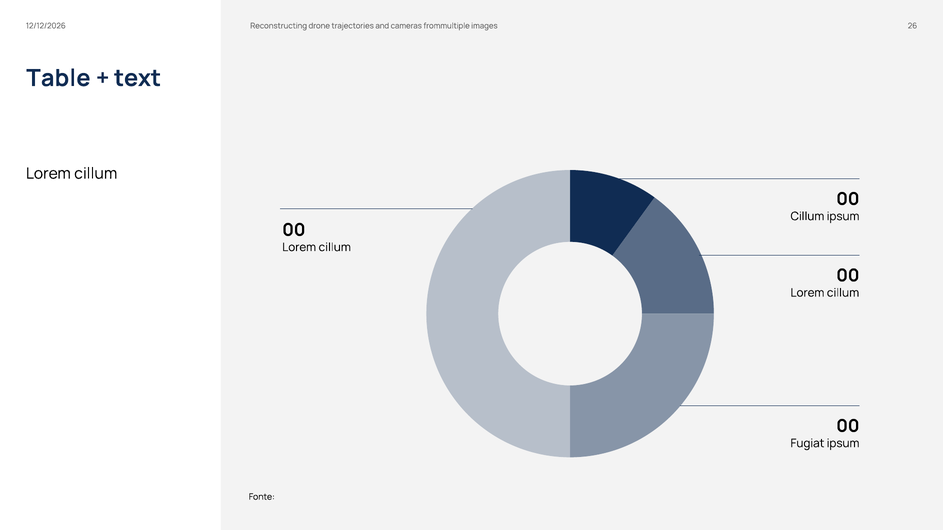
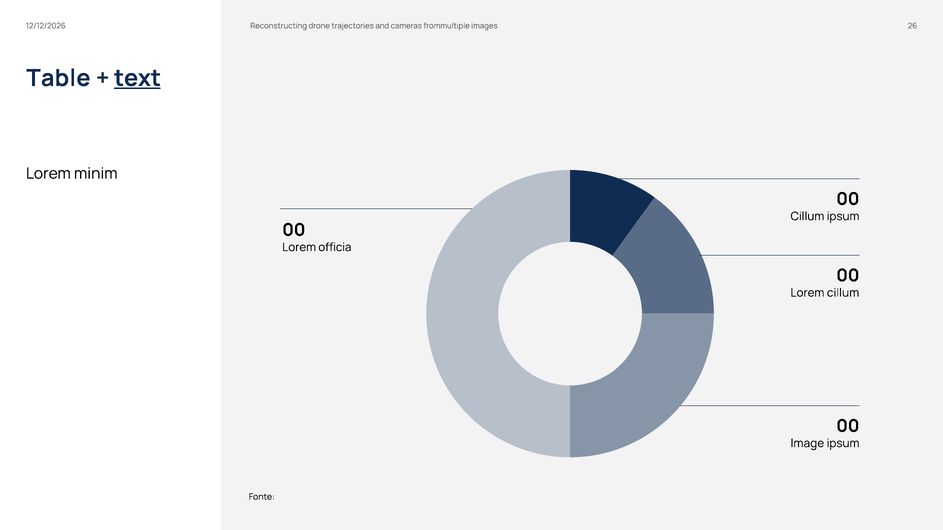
text underline: none -> present (137, 78)
cillum: cillum -> minim (96, 174)
cillum: cillum -> officia (335, 247)
Fugiat: Fugiat -> Image (807, 444)
